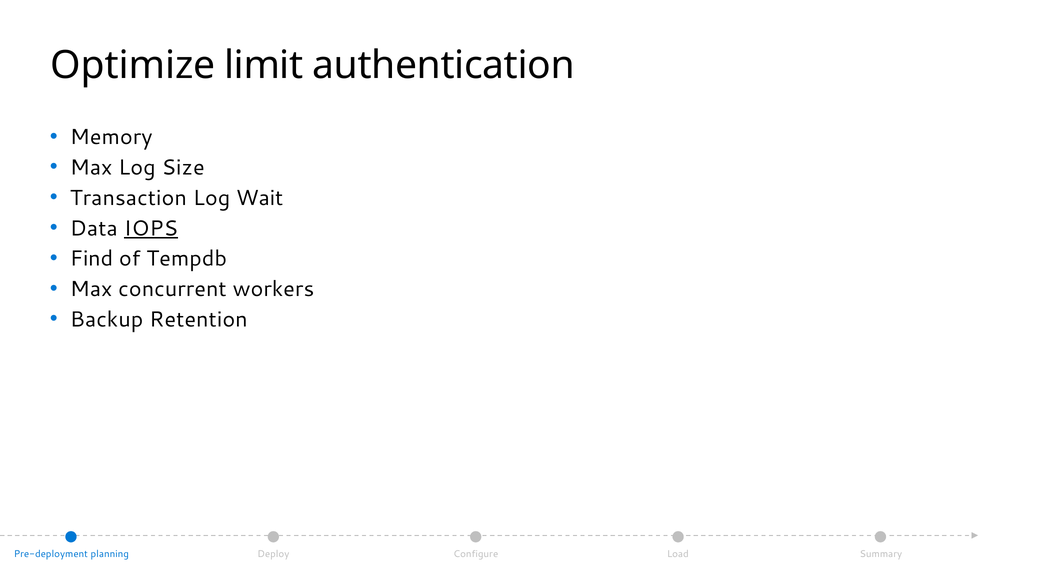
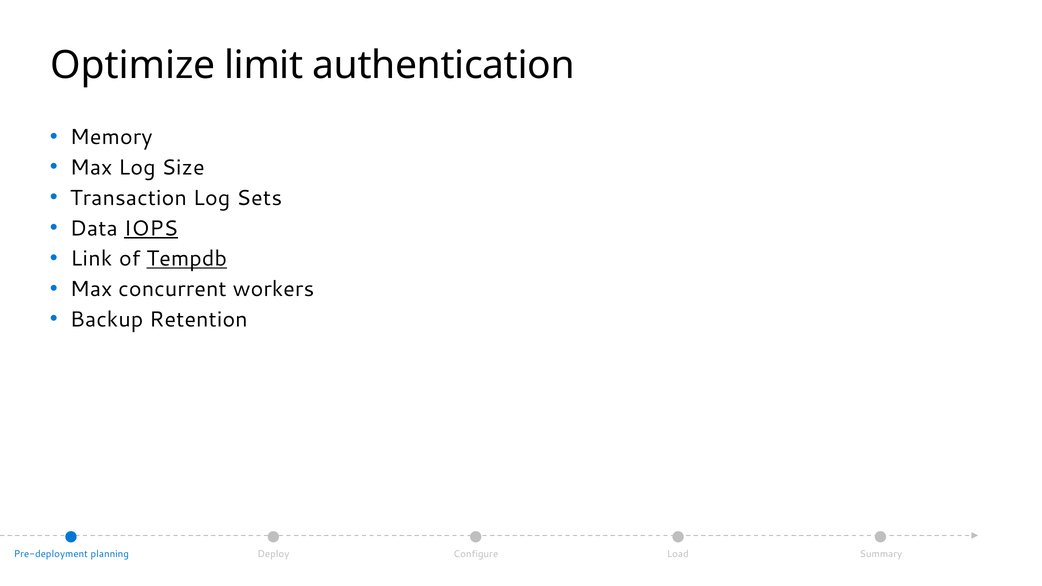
Wait: Wait -> Sets (259, 198)
Find: Find -> Link (91, 259)
Tempdb underline: none -> present (187, 259)
